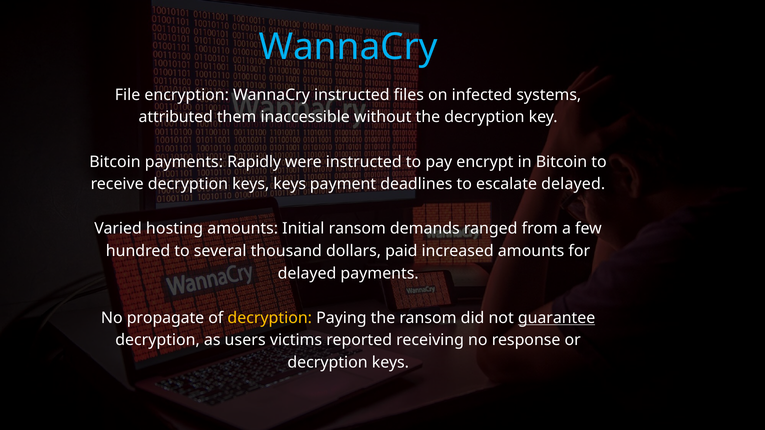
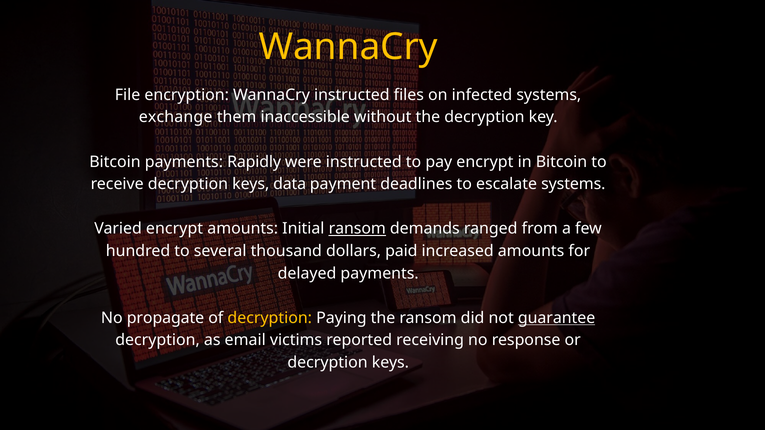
WannaCry colour: light blue -> yellow (348, 47)
attributed: attributed -> exchange (176, 117)
keys keys: keys -> data (290, 184)
escalate delayed: delayed -> systems (573, 184)
Varied hosting: hosting -> encrypt (175, 229)
ransom underline: none -> present (357, 229)
users: users -> email (245, 340)
